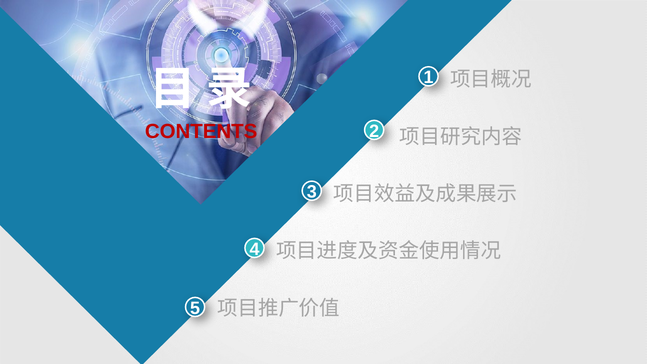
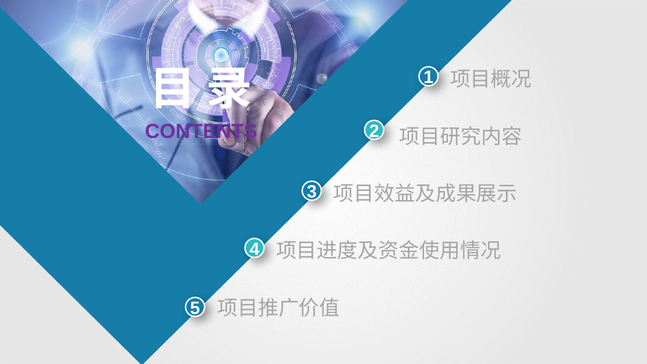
CONTENTS colour: red -> purple (201, 131)
